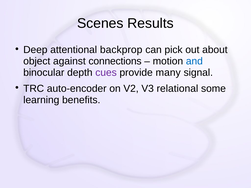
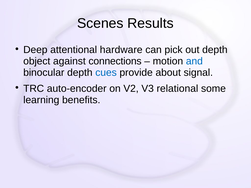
backprop: backprop -> hardware (121, 50)
out about: about -> depth (215, 50)
cues colour: purple -> blue (106, 73)
many: many -> about (168, 73)
